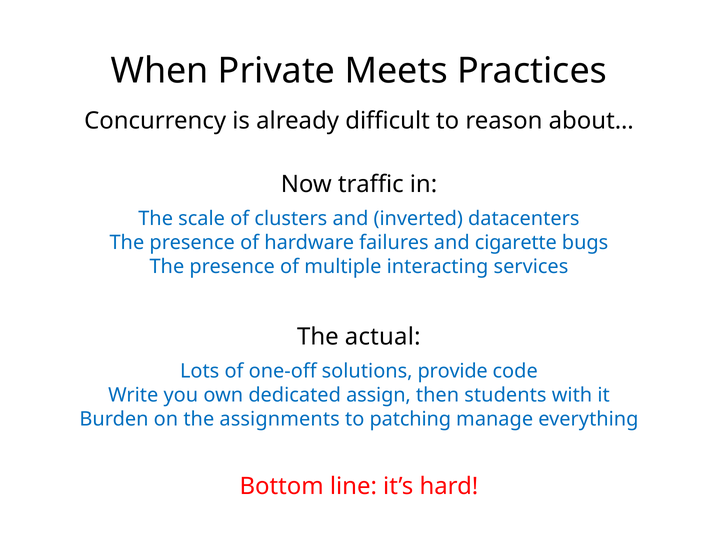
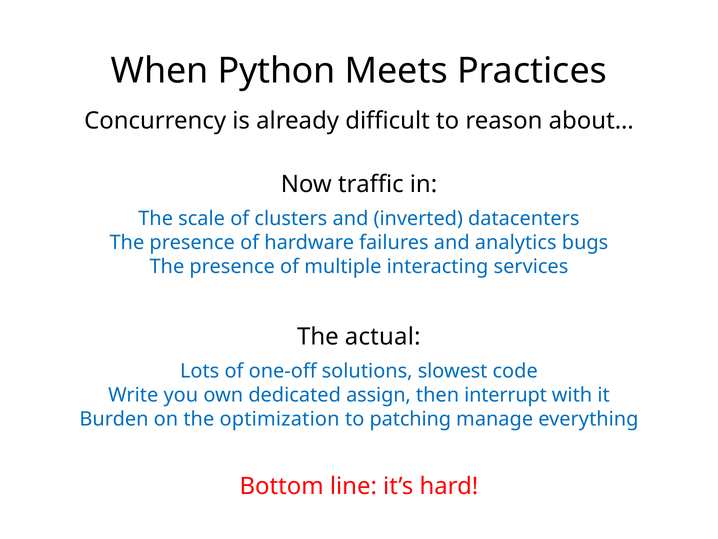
Private: Private -> Python (277, 71)
cigarette: cigarette -> analytics (516, 242)
provide: provide -> slowest (453, 371)
students: students -> interrupt (506, 395)
assignments: assignments -> optimization (280, 419)
